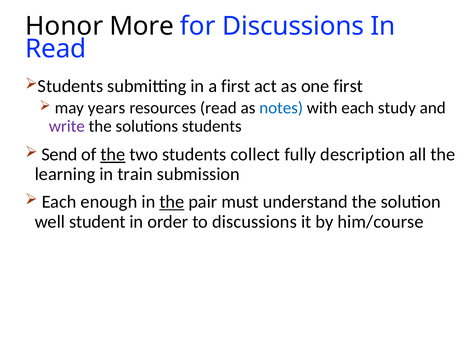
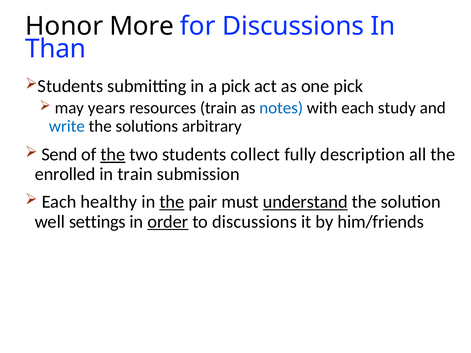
Read: Read -> Than (56, 49)
a first: first -> pick (236, 86)
one first: first -> pick (348, 86)
resources read: read -> train (218, 108)
write colour: purple -> blue (67, 126)
solutions students: students -> arbitrary (212, 126)
learning: learning -> enrolled (65, 174)
enough: enough -> healthy (109, 202)
understand underline: none -> present (305, 202)
student: student -> settings (97, 222)
order underline: none -> present (168, 222)
him/course: him/course -> him/friends (381, 222)
